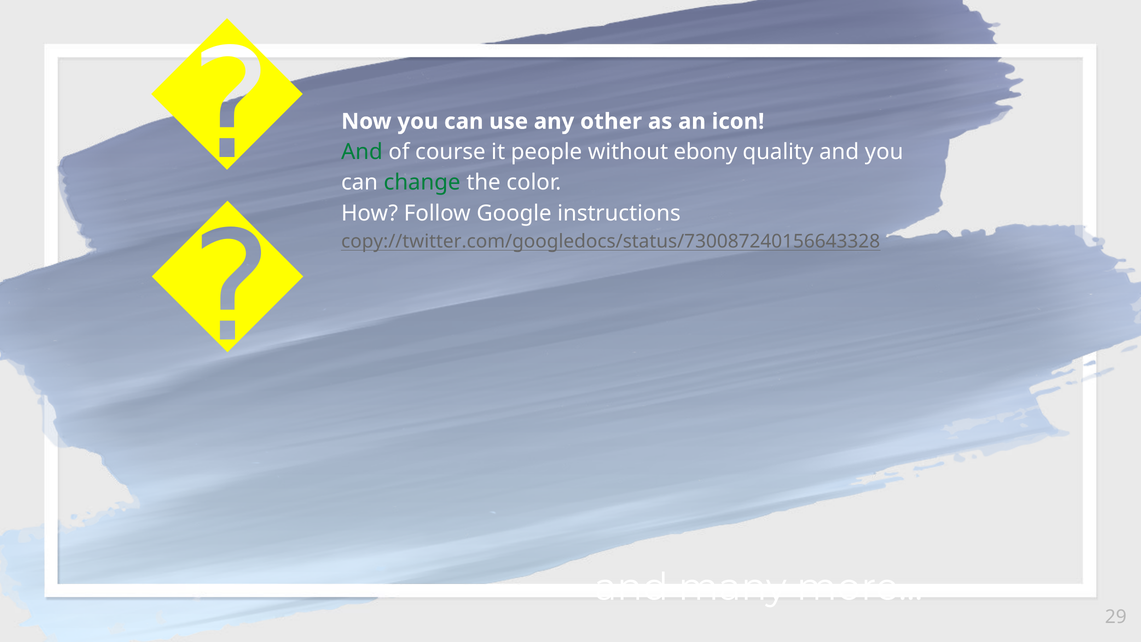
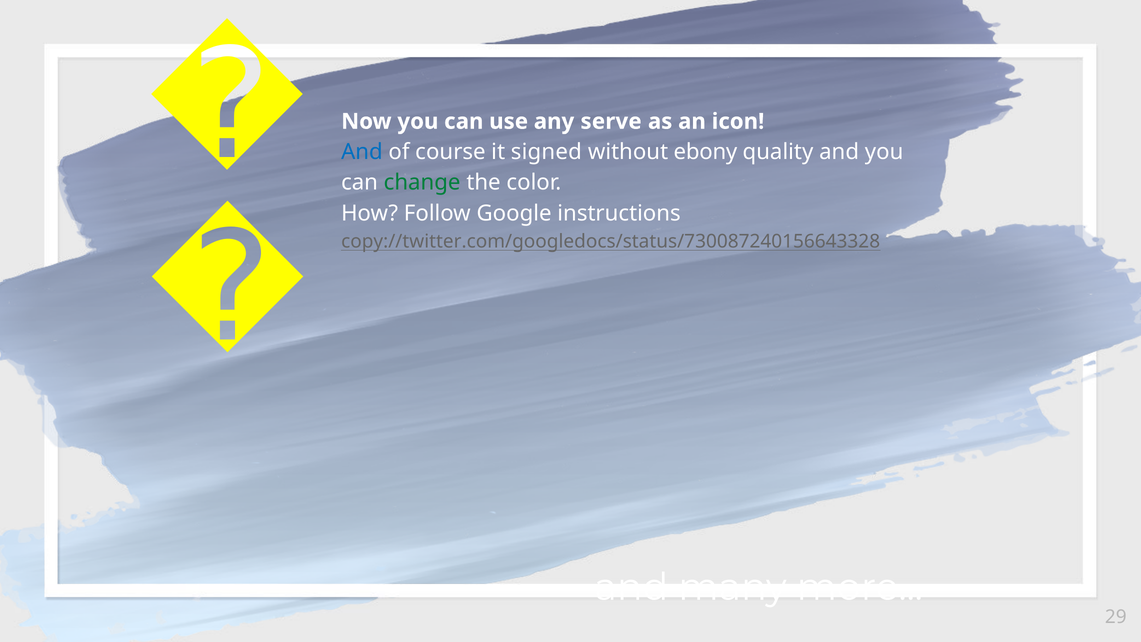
other: other -> serve (611, 121)
And colour: green -> blue (362, 152)
people: people -> signed (546, 152)
